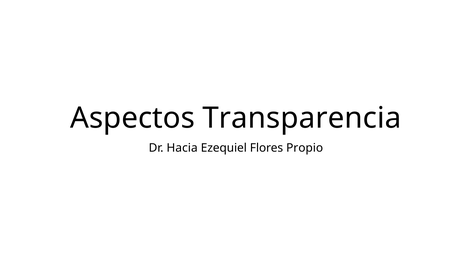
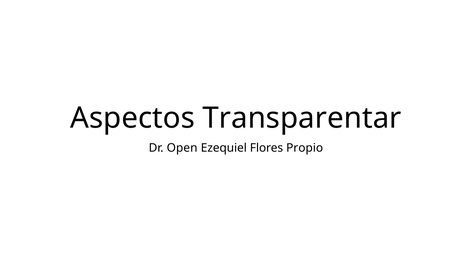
Transparencia: Transparencia -> Transparentar (302, 118)
Hacia: Hacia -> Open (182, 148)
